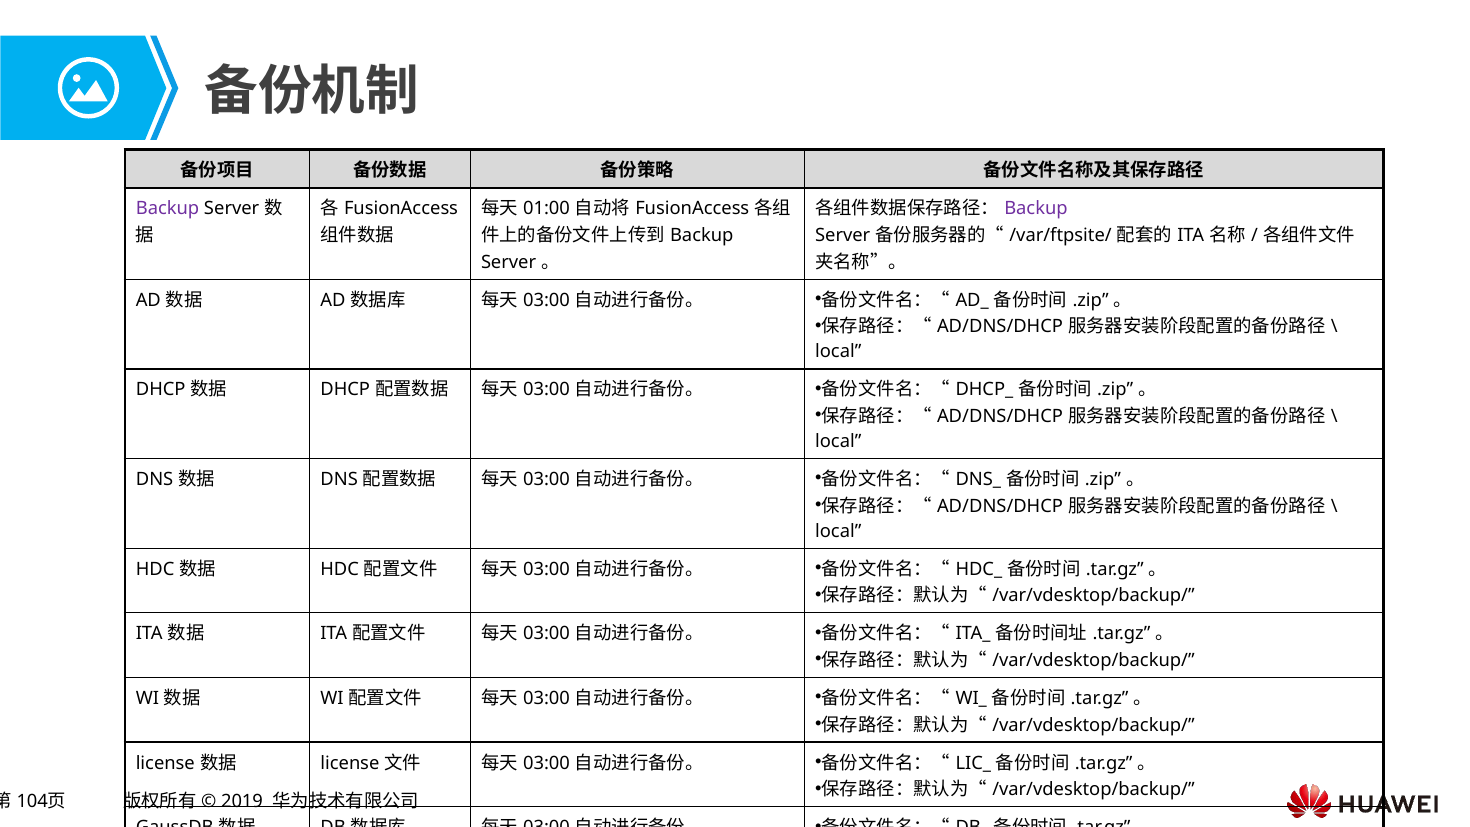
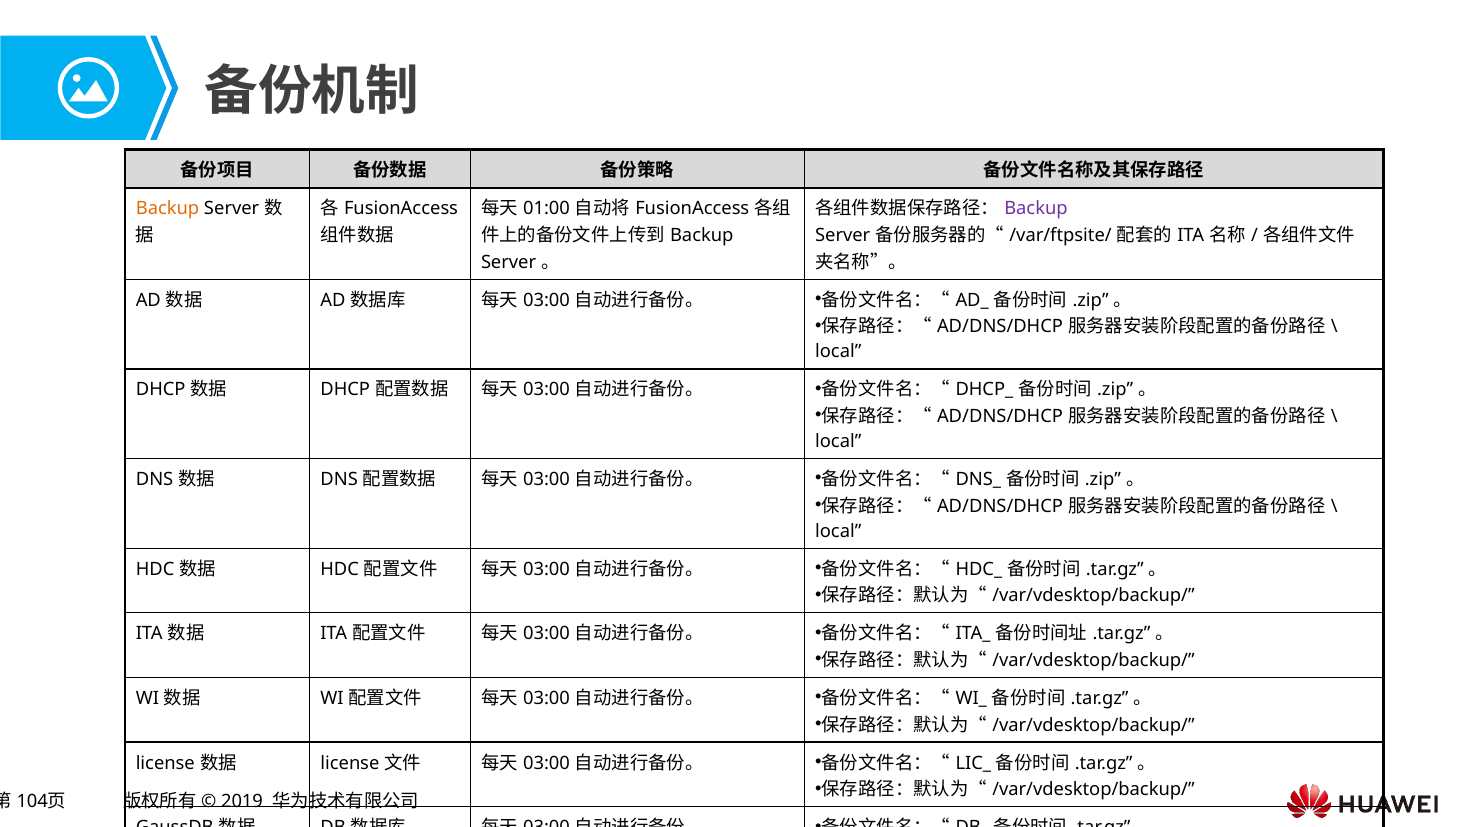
Backup colour: purple -> orange (168, 209)
